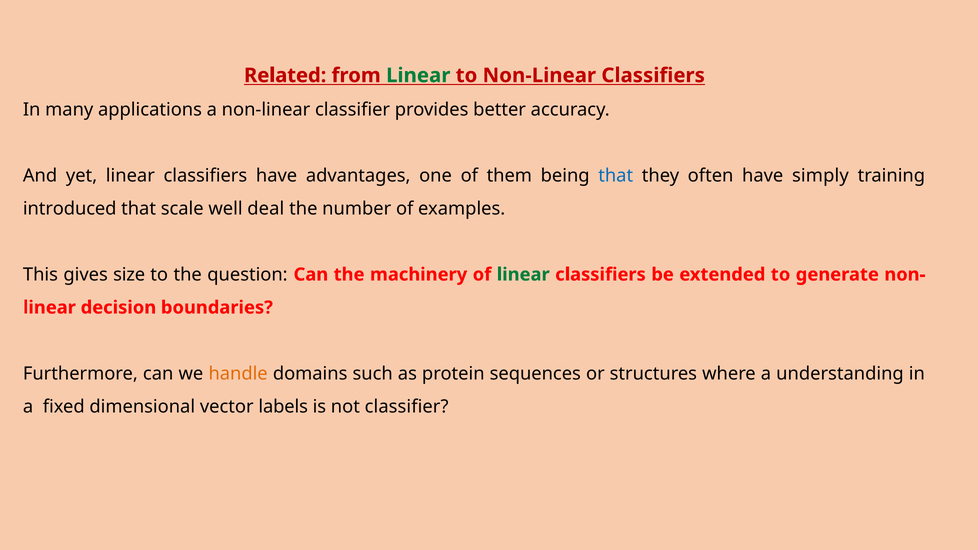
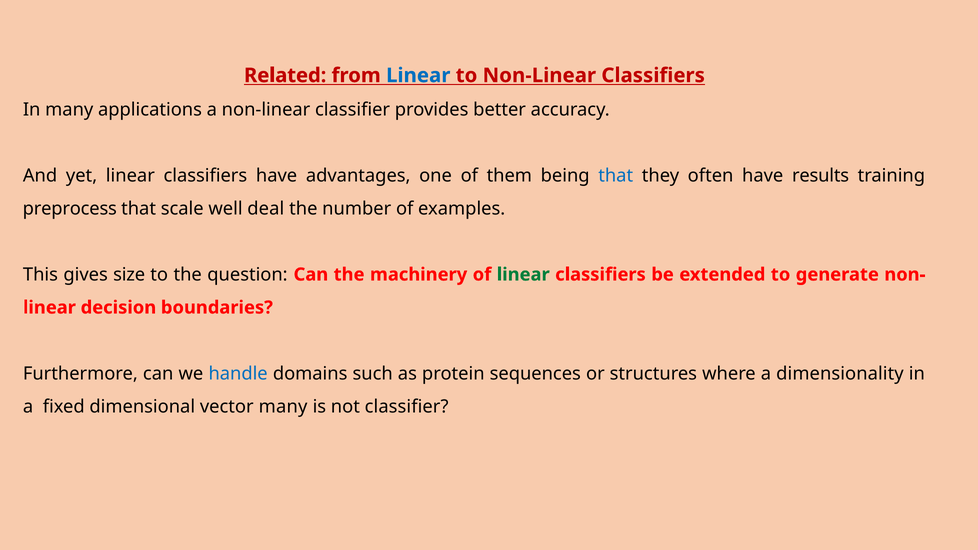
Linear colour: green -> blue (418, 75)
simply: simply -> results (821, 176)
introduced: introduced -> preprocess (70, 209)
handle colour: orange -> blue (238, 374)
understanding: understanding -> dimensionality (840, 374)
vector labels: labels -> many (283, 407)
